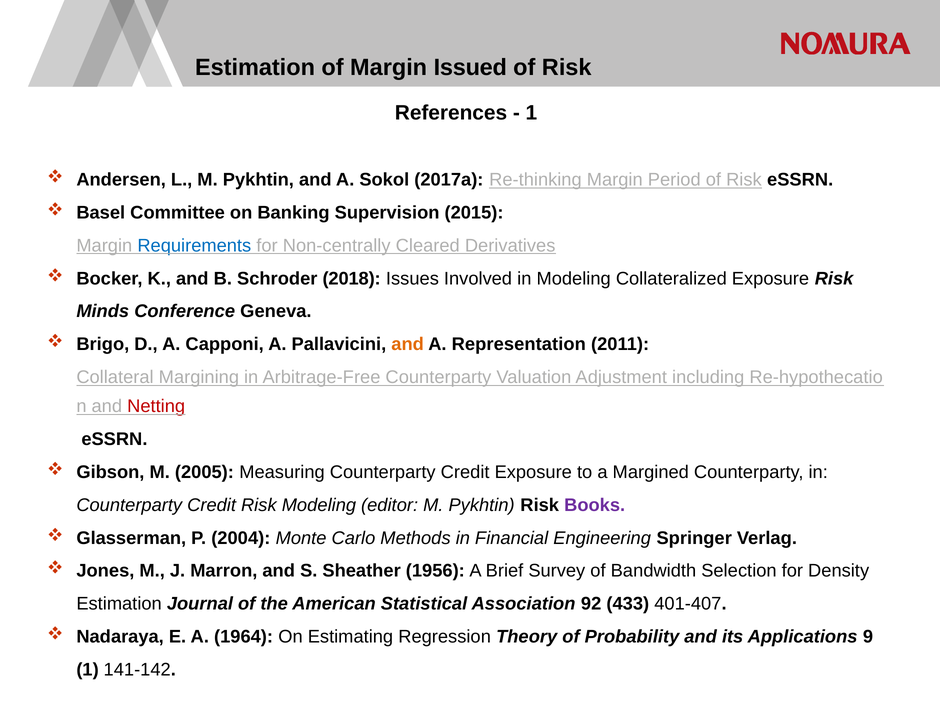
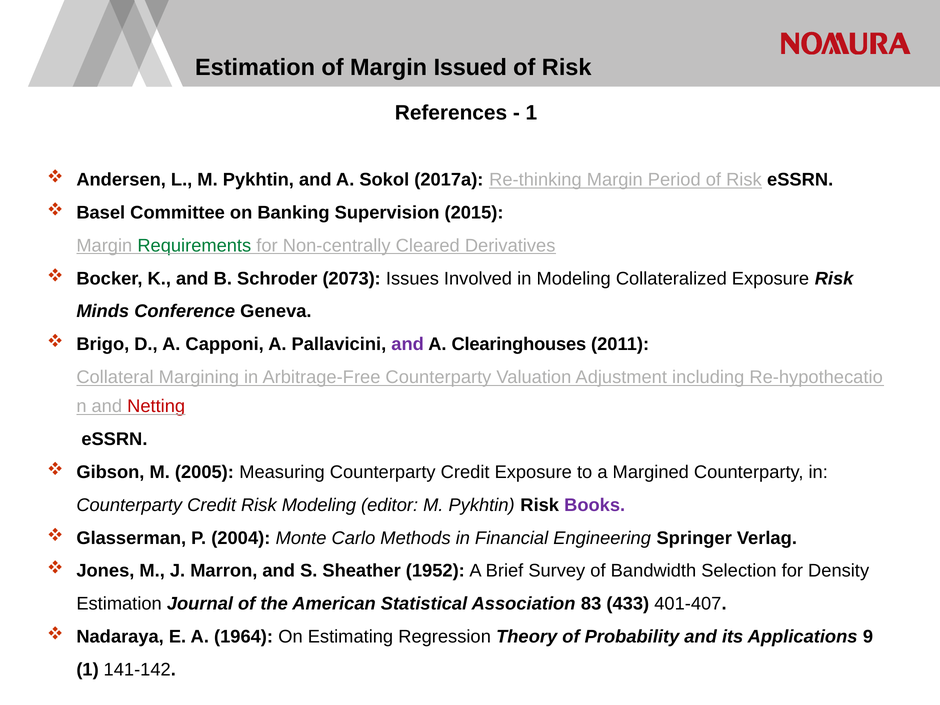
Requirements colour: blue -> green (194, 246)
2018: 2018 -> 2073 (352, 279)
and colour: orange -> purple (408, 344)
Representation: Representation -> Clearinghouses (519, 344)
1956: 1956 -> 1952 (435, 571)
92: 92 -> 83 (591, 604)
